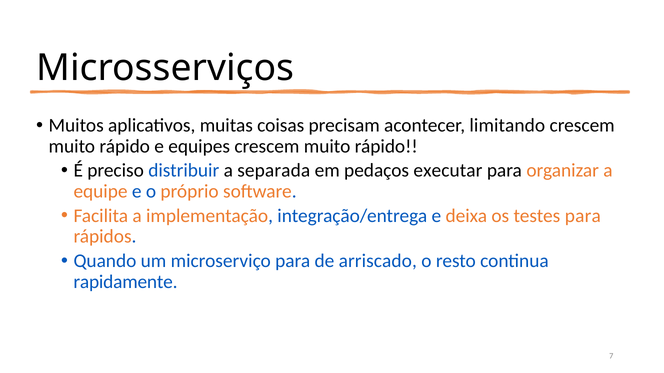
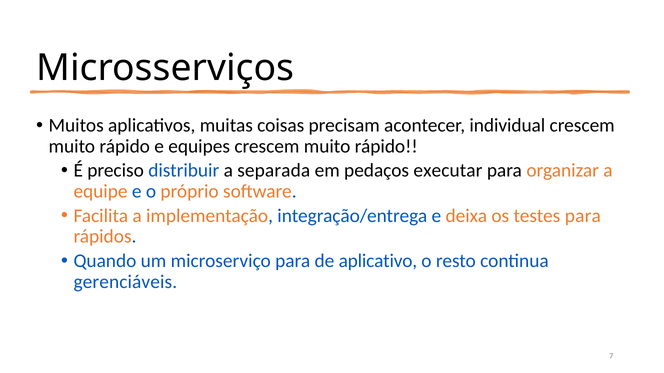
limitando: limitando -> individual (507, 126)
arriscado: arriscado -> aplicativo (378, 261)
rapidamente: rapidamente -> gerenciáveis (125, 282)
